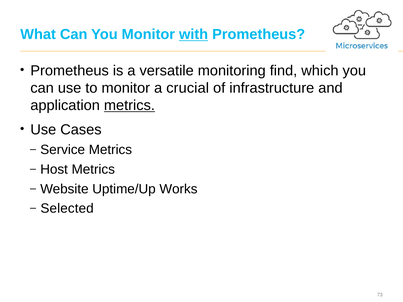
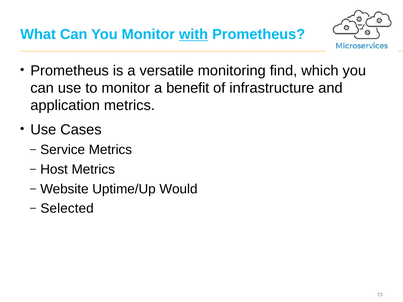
crucial: crucial -> benefit (188, 88)
metrics underline: present -> none (129, 106)
Works: Works -> Would (178, 189)
